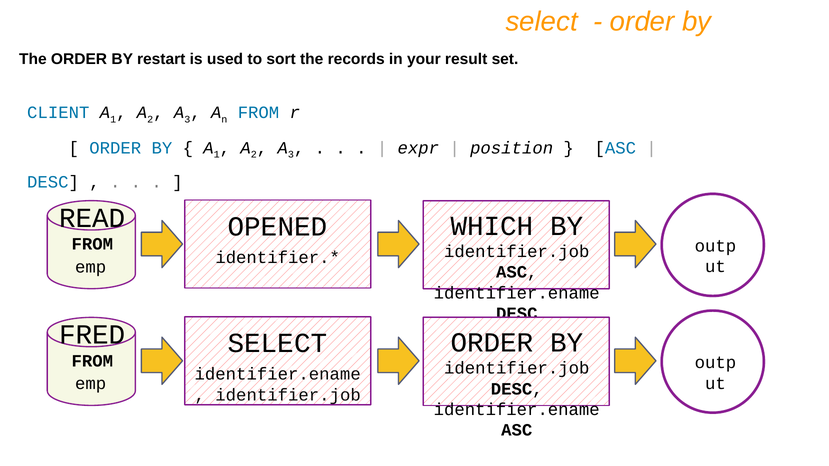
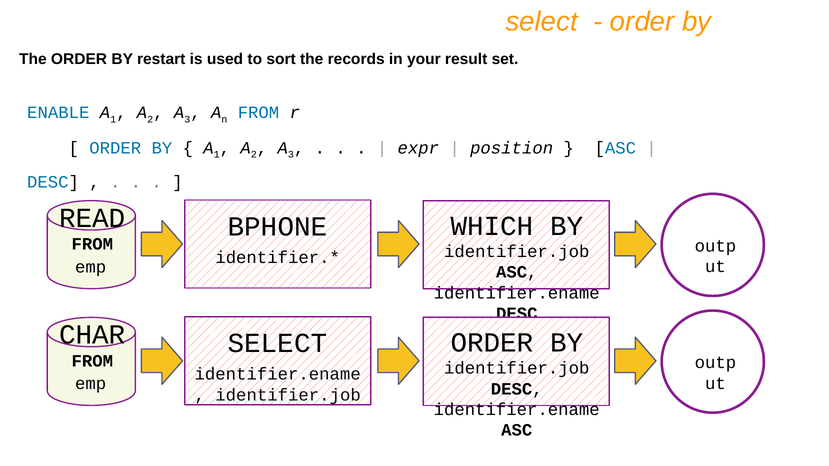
CLIENT: CLIENT -> ENABLE (58, 113)
OPENED: OPENED -> BPHONE (278, 227)
FRED: FRED -> CHAR (92, 335)
